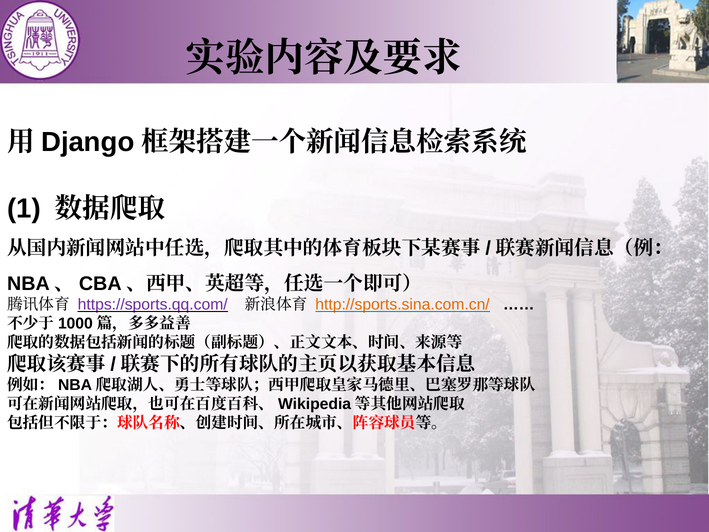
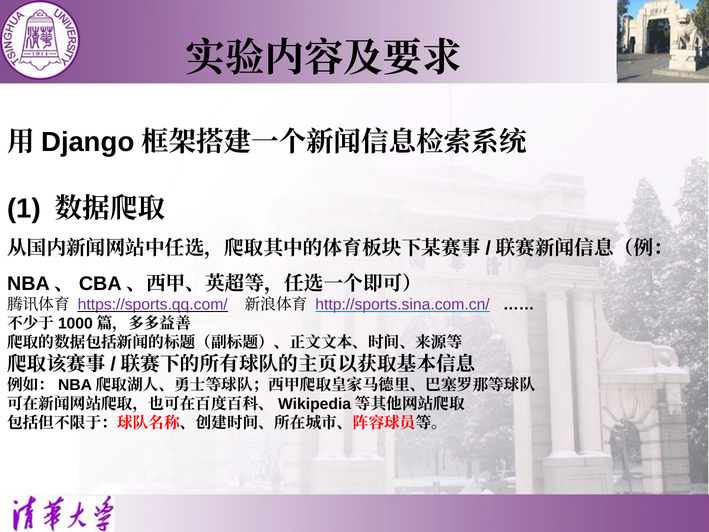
http://sports.sina.com.cn/ colour: orange -> purple (403, 305)
